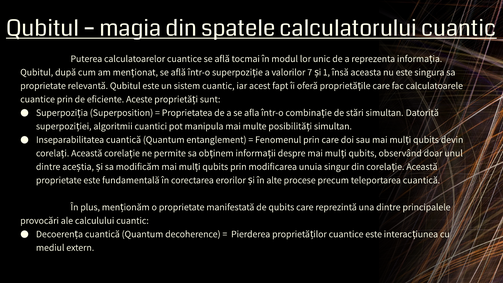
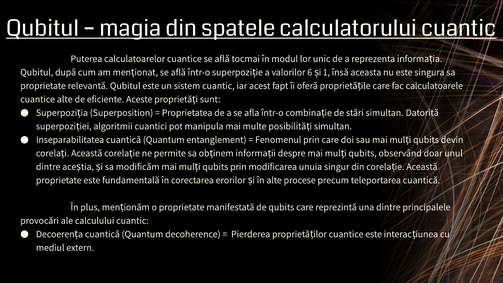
7: 7 -> 6 (310, 72)
cuantice prin: prin -> alte (65, 99)
